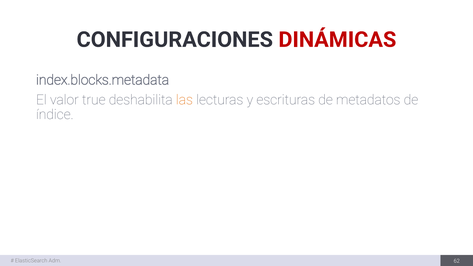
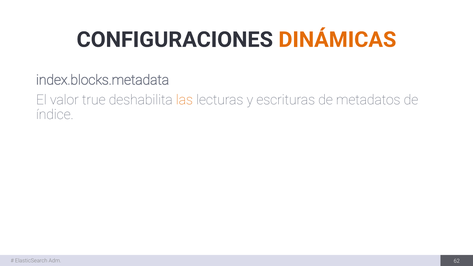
DINÁMICAS colour: red -> orange (337, 40)
